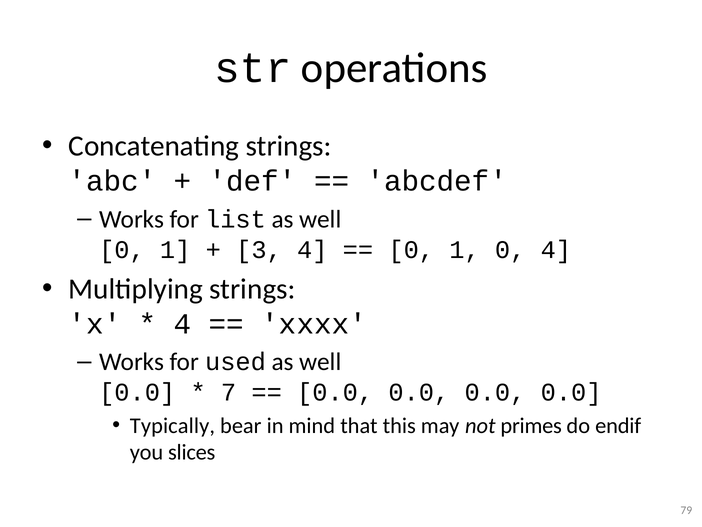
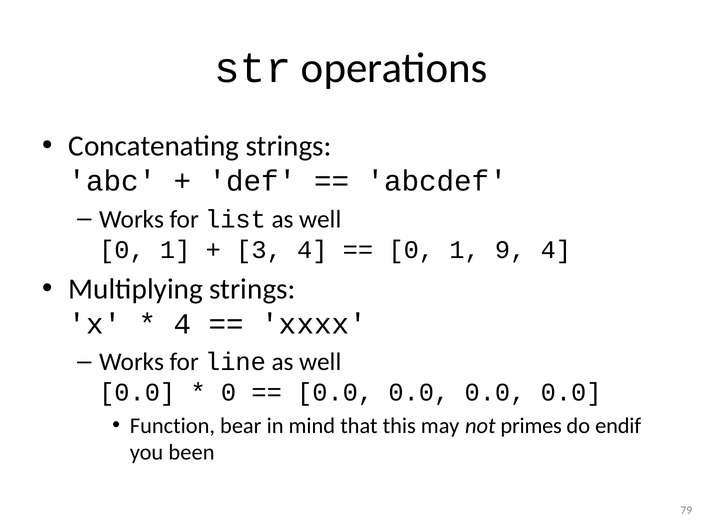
1 0: 0 -> 9 (510, 249)
used: used -> line (235, 362)
7: 7 -> 0 (229, 392)
Typically: Typically -> Function (172, 425)
slices: slices -> been (192, 452)
